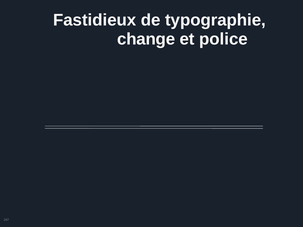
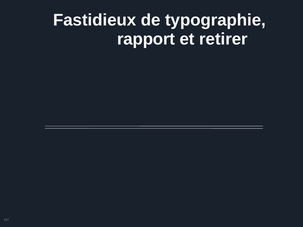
change: change -> rapport (146, 39)
police: police -> retirer (223, 39)
